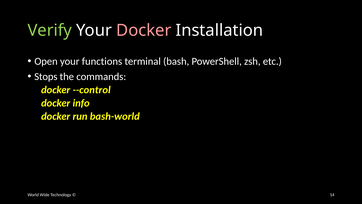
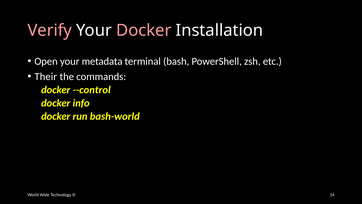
Verify colour: light green -> pink (50, 30)
functions: functions -> metadata (102, 61)
Stops: Stops -> Their (46, 76)
